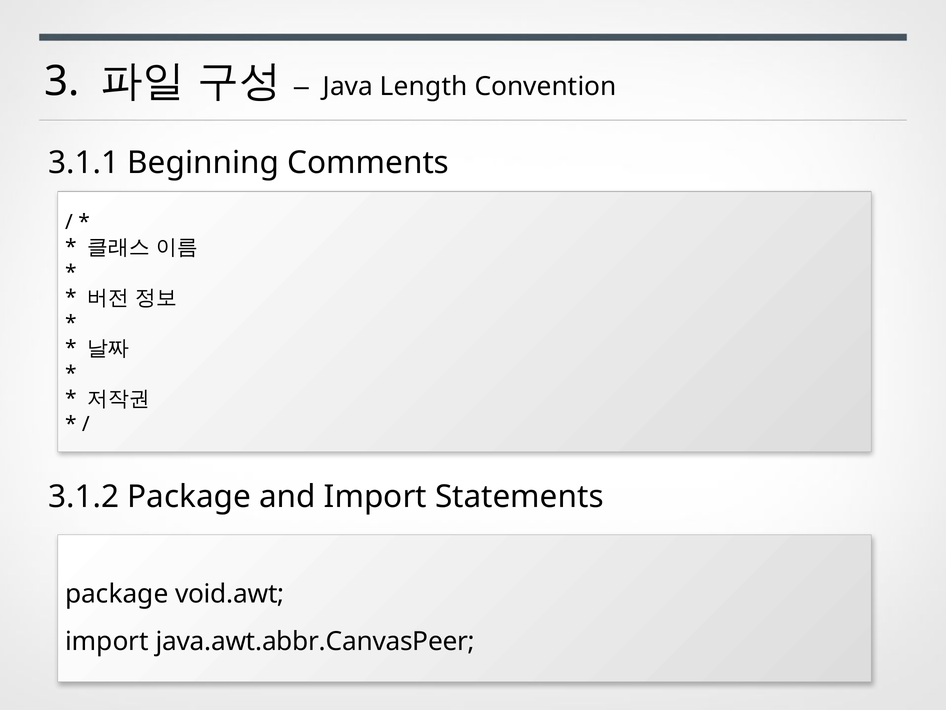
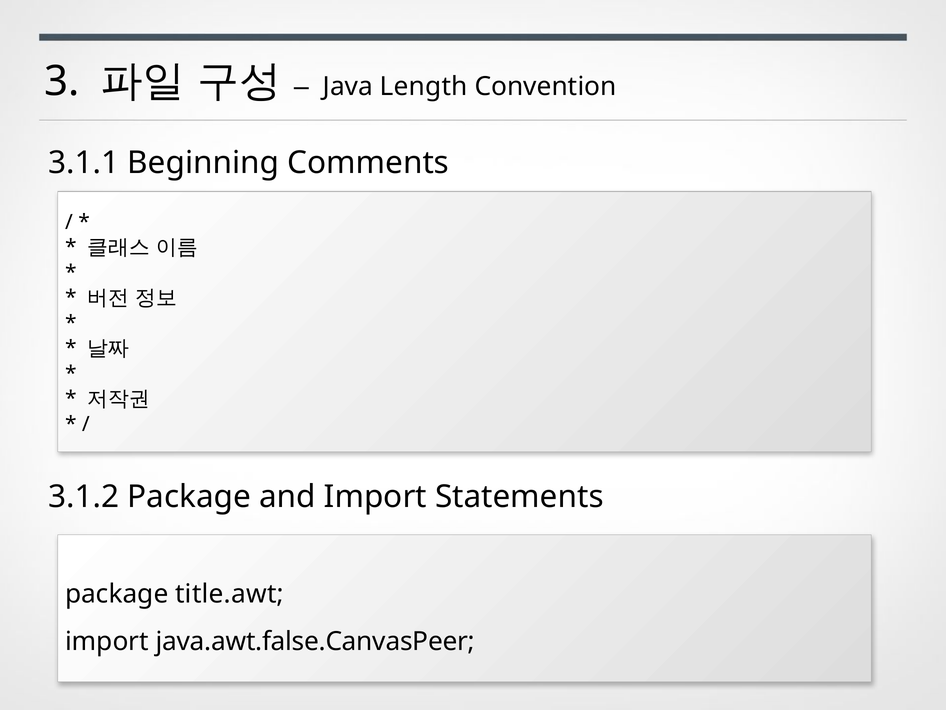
void.awt: void.awt -> title.awt (230, 594)
java.awt.abbr.CanvasPeer: java.awt.abbr.CanvasPeer -> java.awt.false.CanvasPeer (315, 641)
